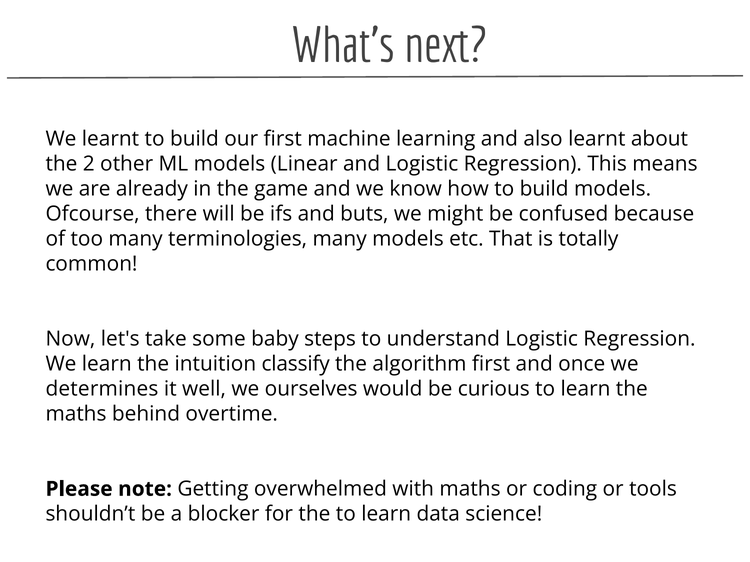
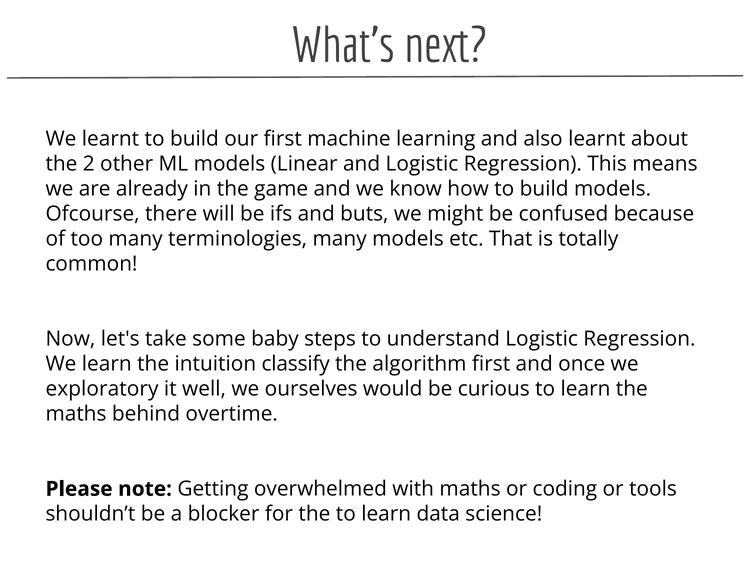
determines: determines -> exploratory (102, 389)
